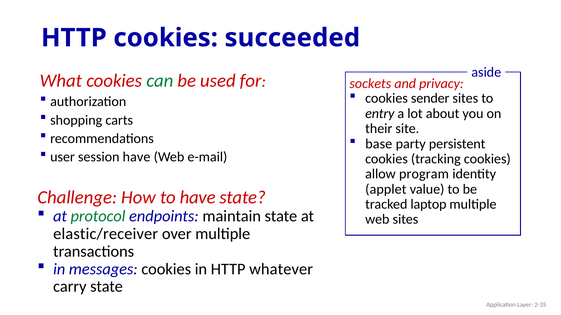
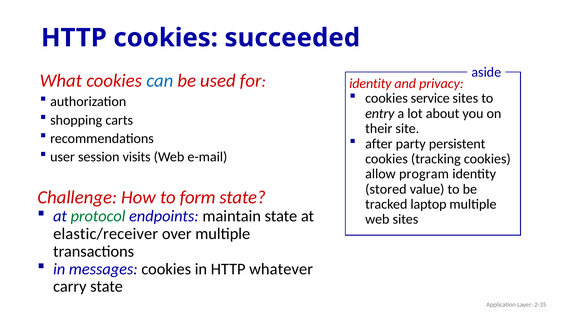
can colour: green -> blue (160, 81)
sockets: sockets -> identity (370, 84)
sender: sender -> service (430, 99)
base: base -> after (379, 144)
session have: have -> visits (137, 157)
applet: applet -> stored (386, 189)
to have: have -> form (198, 198)
